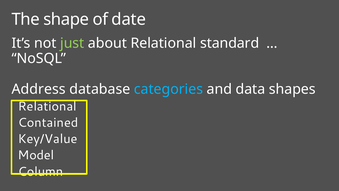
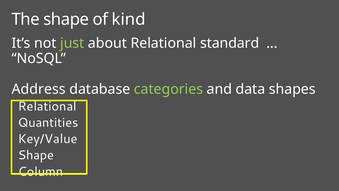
date: date -> kind (129, 19)
categories colour: light blue -> light green (169, 89)
Contained: Contained -> Quantities (48, 122)
Model: Model -> Shape (36, 155)
